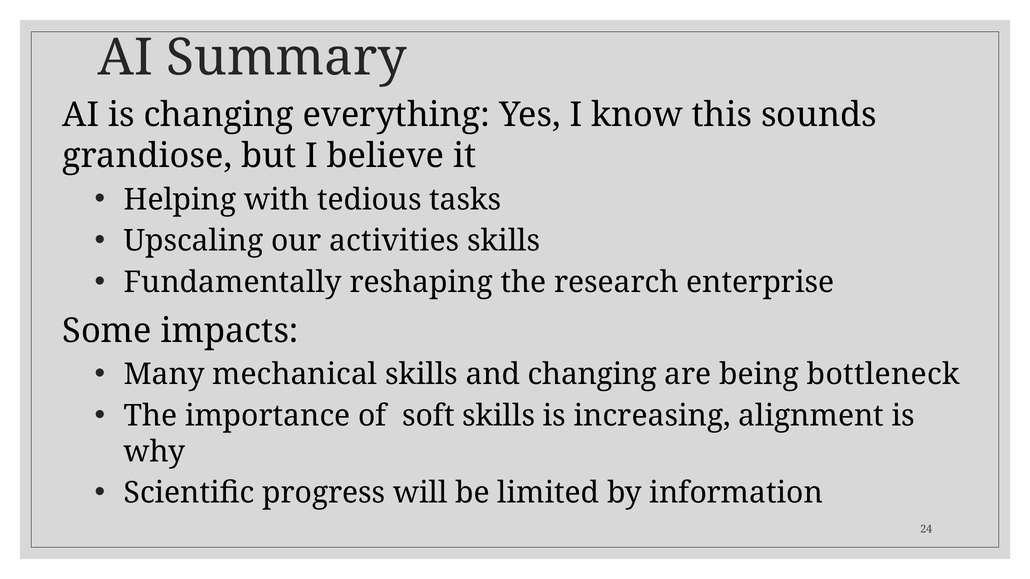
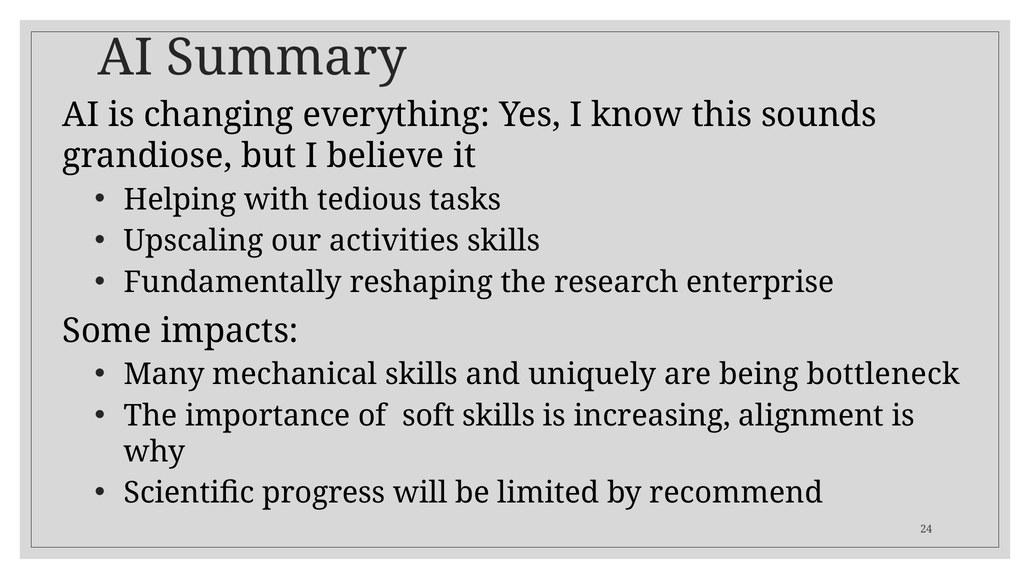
and changing: changing -> uniquely (592, 375)
information: information -> recommend (736, 493)
